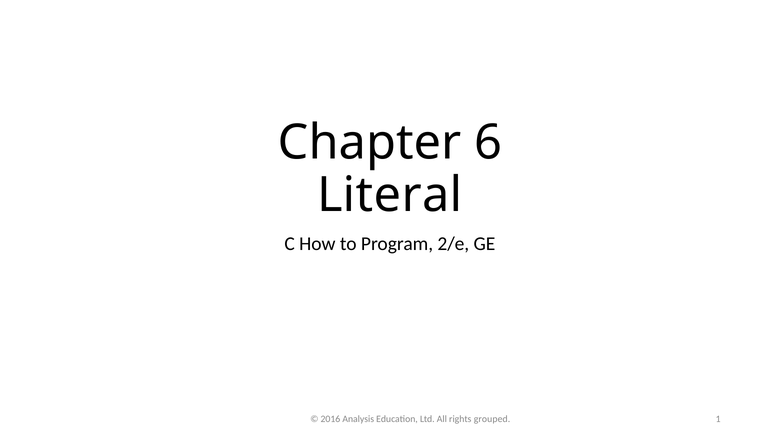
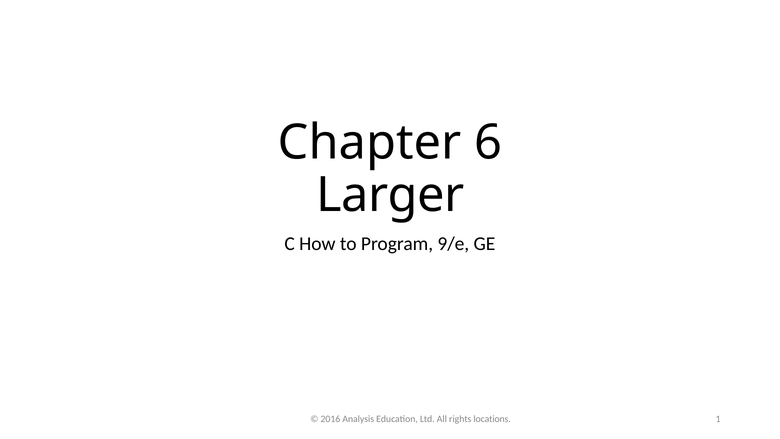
Literal: Literal -> Larger (390, 195)
2/e: 2/e -> 9/e (453, 244)
grouped: grouped -> locations (492, 419)
